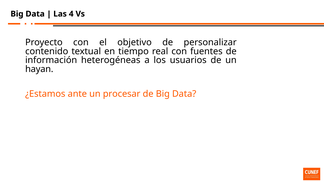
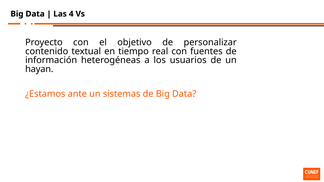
procesar: procesar -> sistemas (122, 94)
